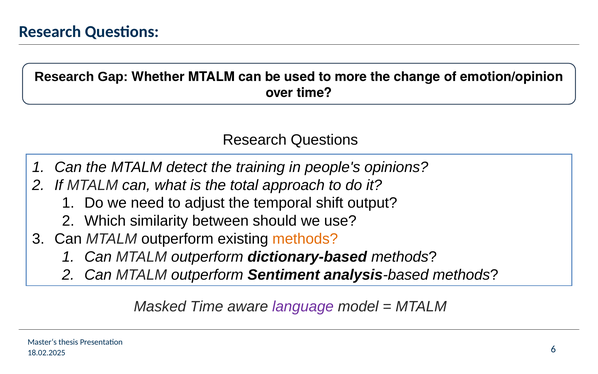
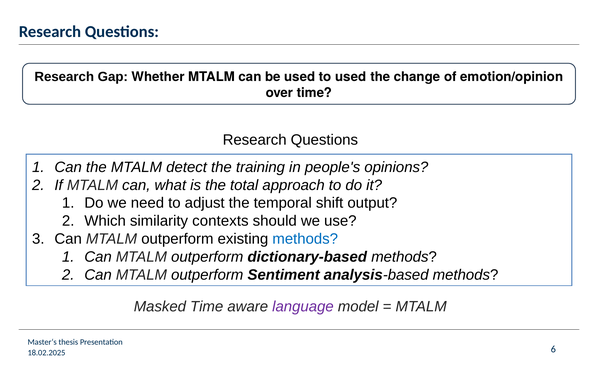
to more: more -> used (351, 77)
between: between -> contexts (220, 221)
methods colour: orange -> blue (305, 239)
